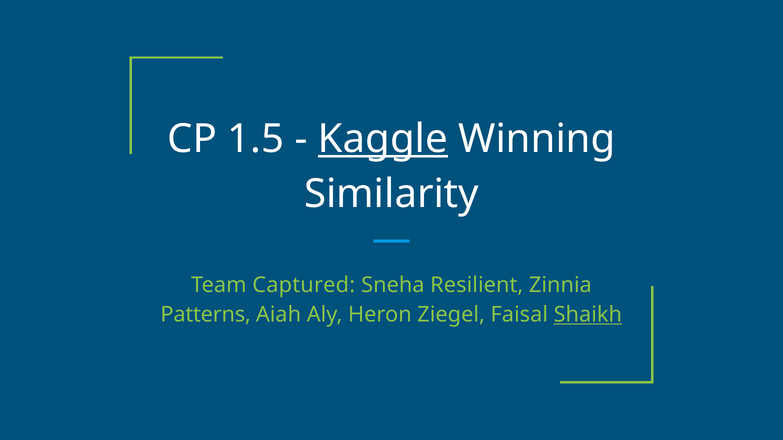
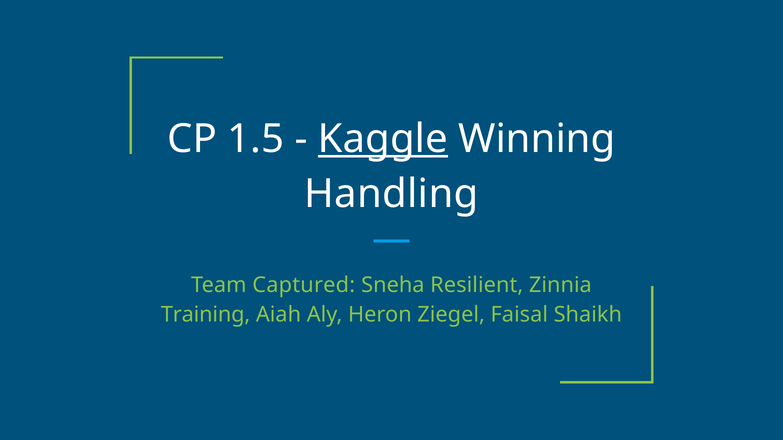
Similarity: Similarity -> Handling (391, 194)
Patterns: Patterns -> Training (206, 315)
Shaikh underline: present -> none (588, 315)
